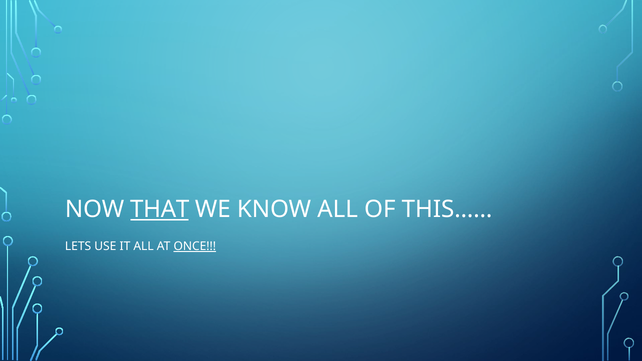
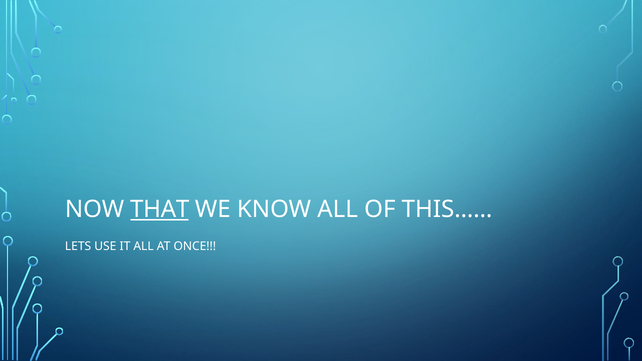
ONCE underline: present -> none (195, 246)
